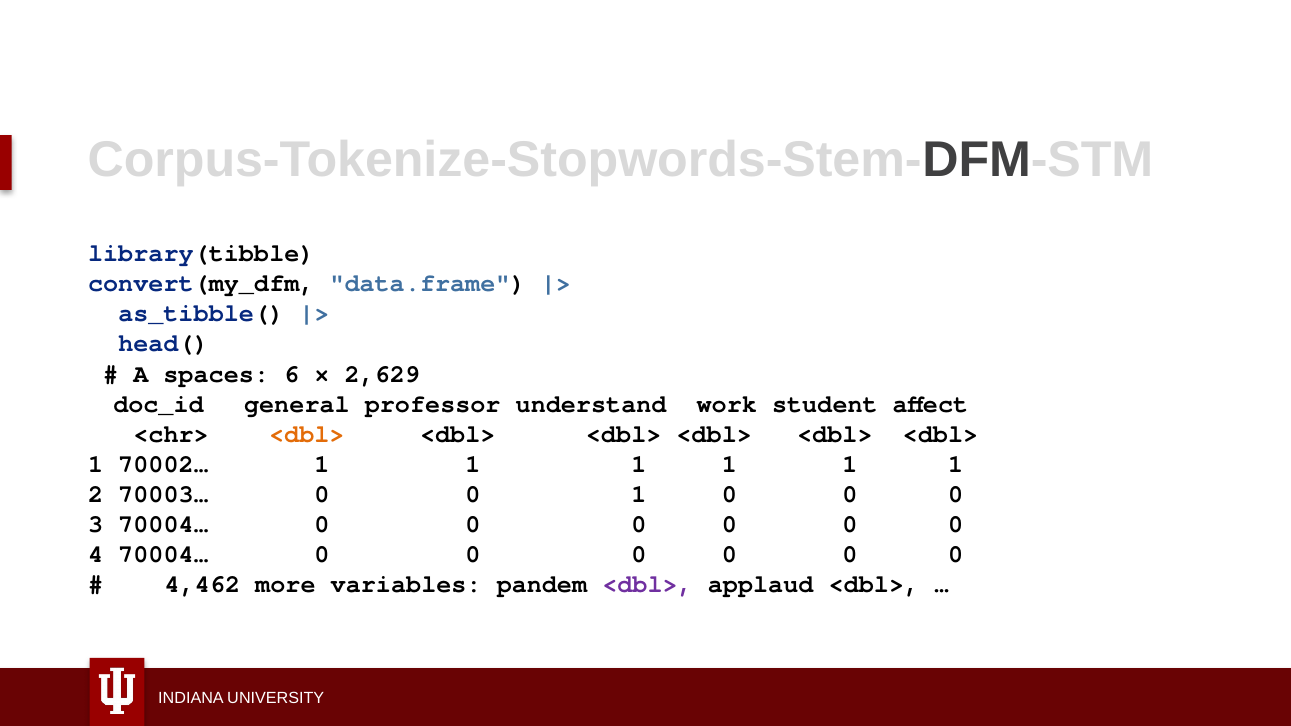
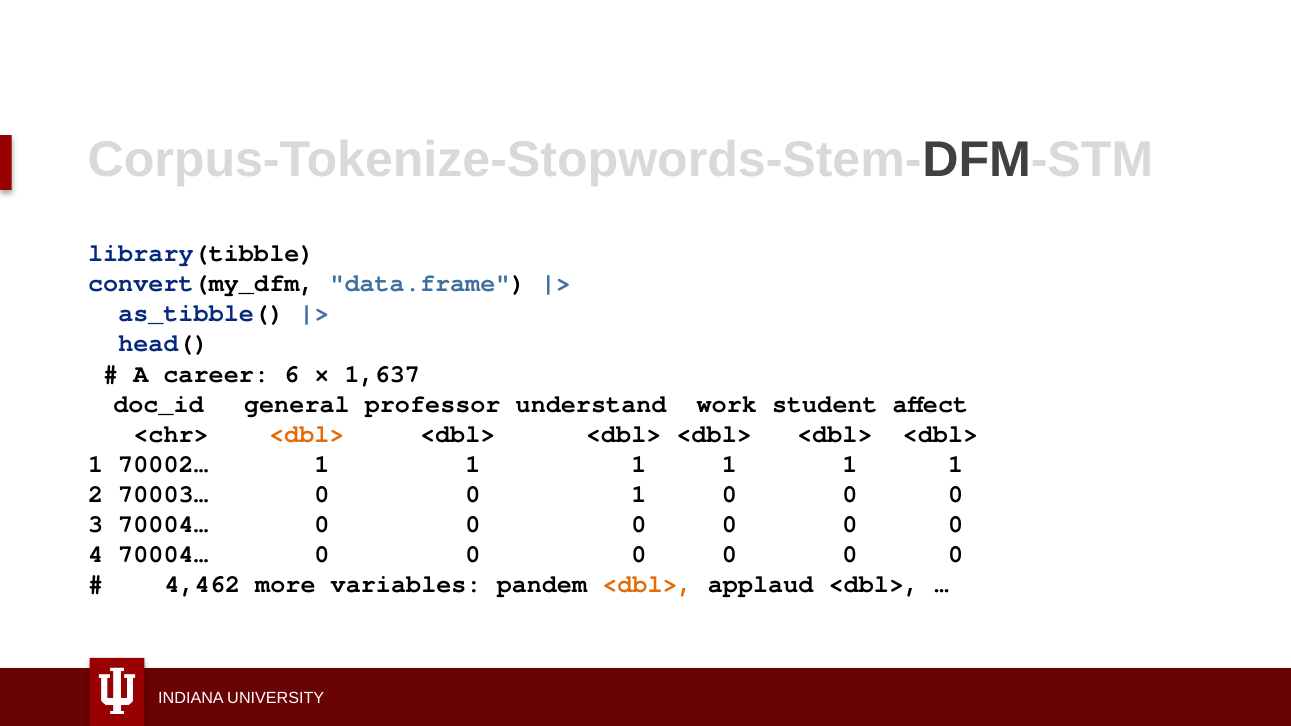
spaces: spaces -> career (216, 374)
2,629: 2,629 -> 1,637 (382, 374)
<dbl> colour: purple -> orange (648, 585)
